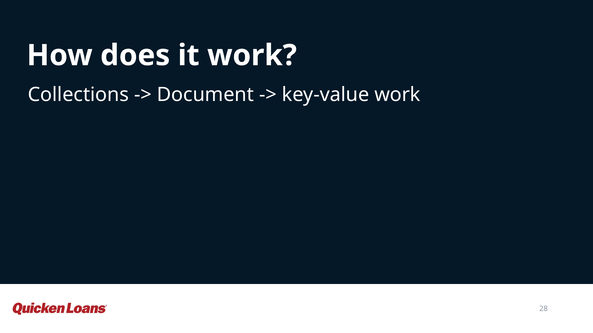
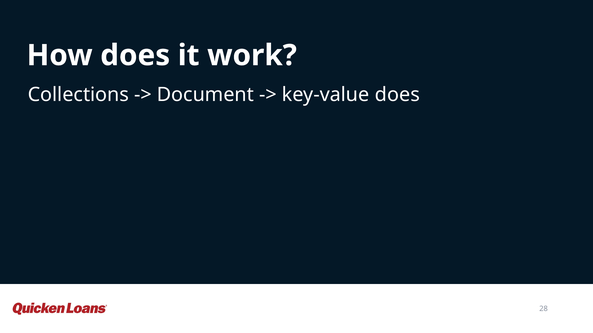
key-value work: work -> does (397, 95)
